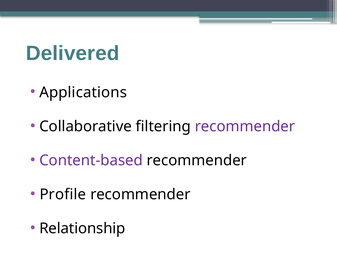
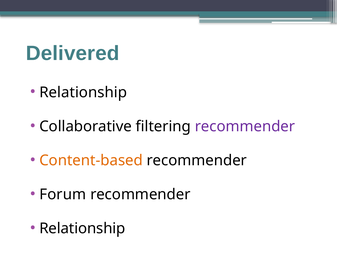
Applications: Applications -> Relationship (83, 92)
Content-based colour: purple -> orange (91, 160)
Profile: Profile -> Forum (63, 194)
